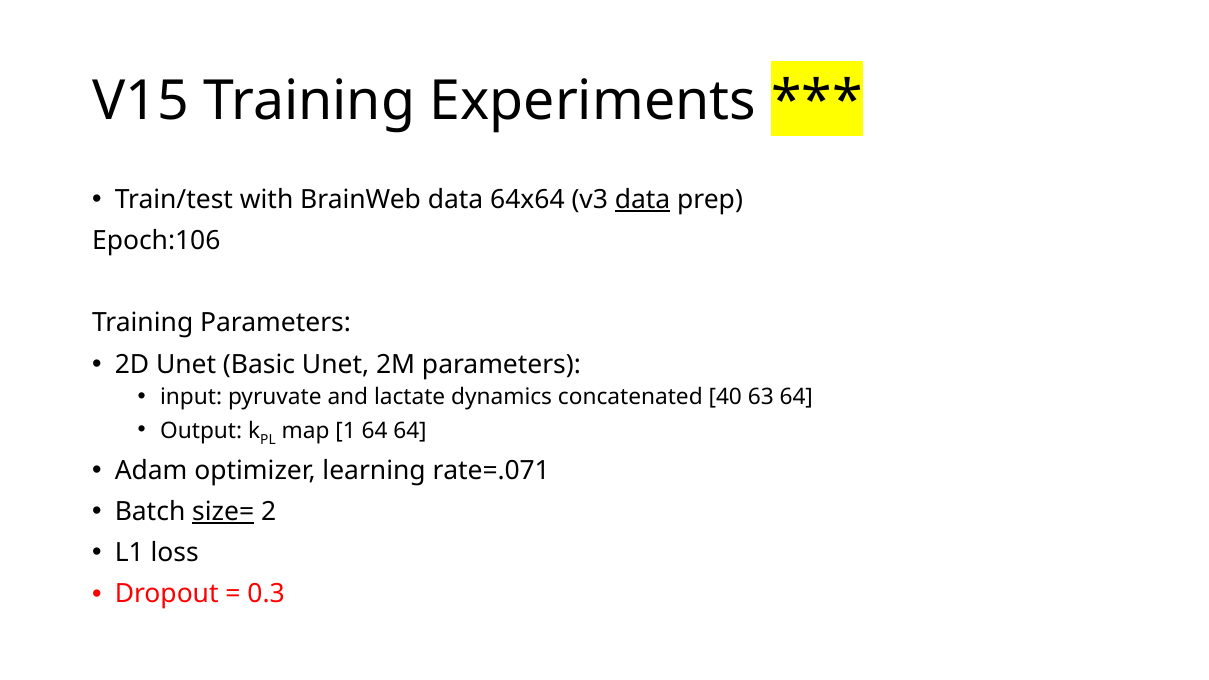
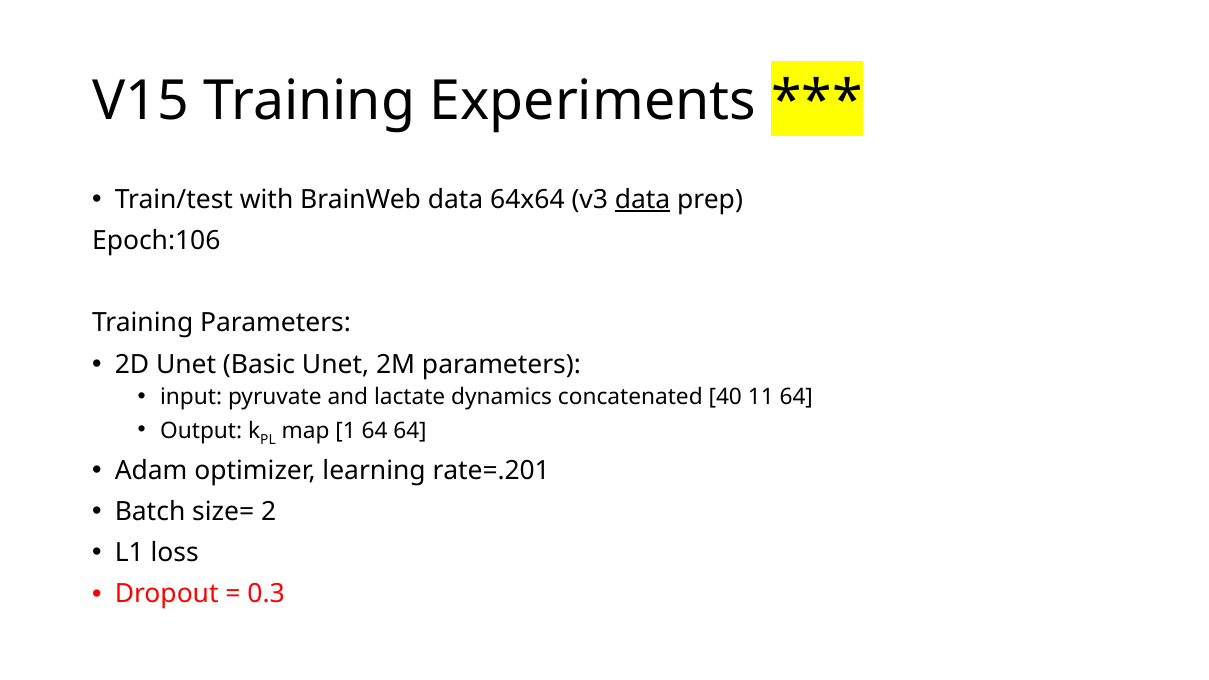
63: 63 -> 11 (761, 397)
rate=.071: rate=.071 -> rate=.201 (491, 471)
size= underline: present -> none (223, 512)
